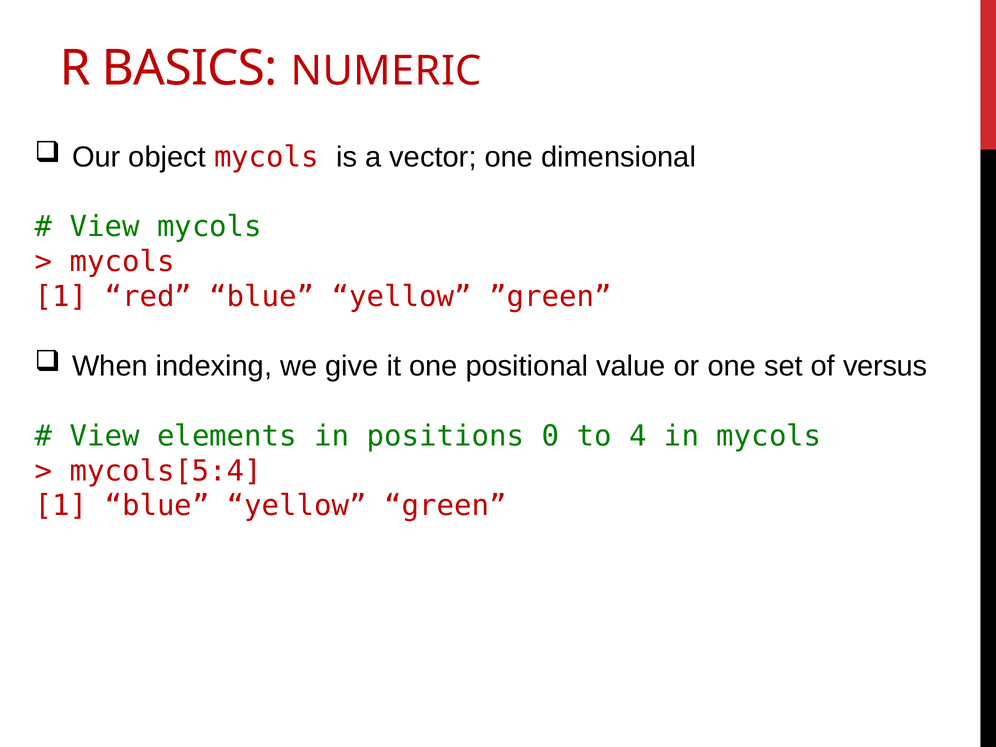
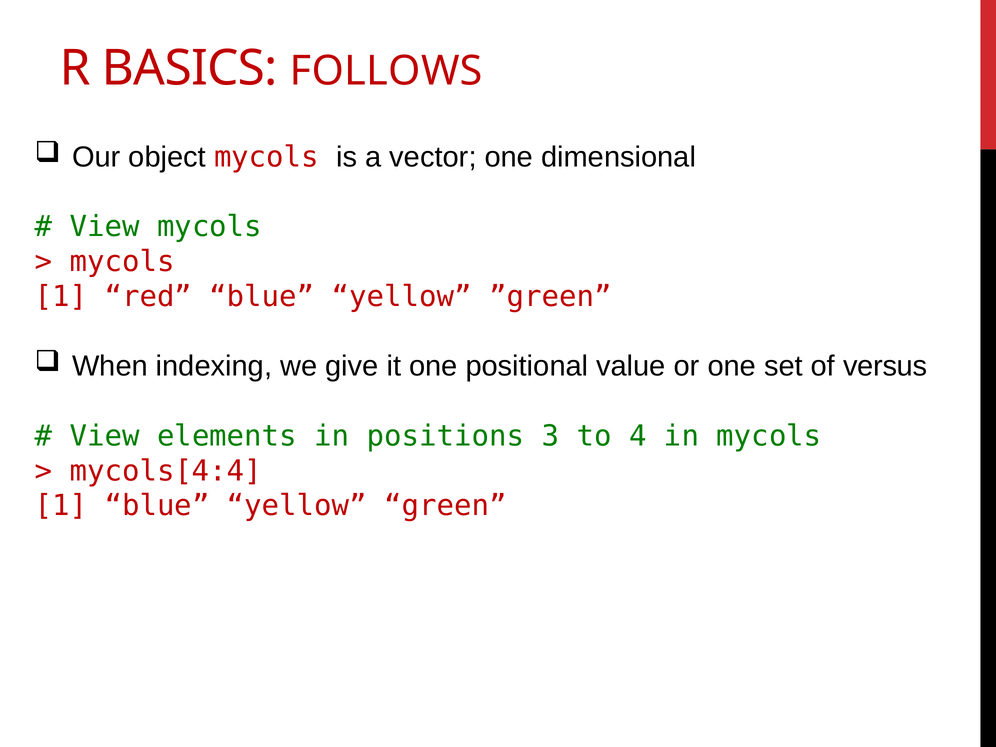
NUMERIC: NUMERIC -> FOLLOWS (386, 71)
0: 0 -> 3 (550, 436)
mycols[5:4: mycols[5:4 -> mycols[4:4 (166, 471)
